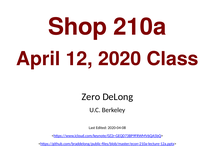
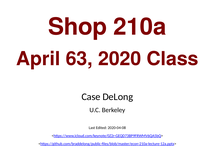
12: 12 -> 63 (79, 59)
Zero: Zero -> Case (91, 97)
